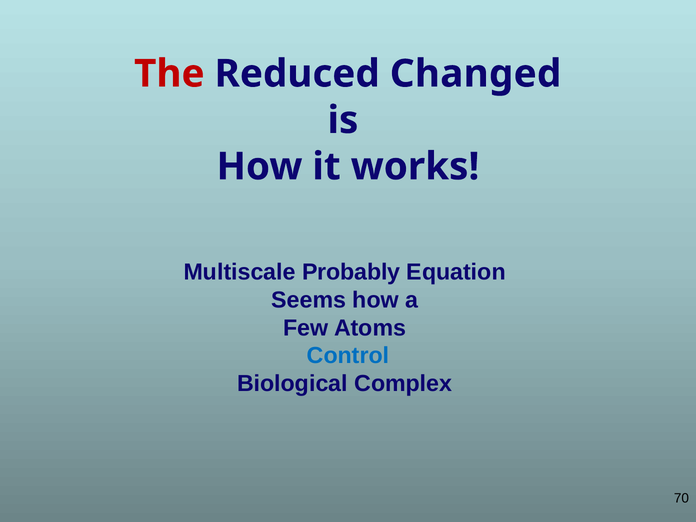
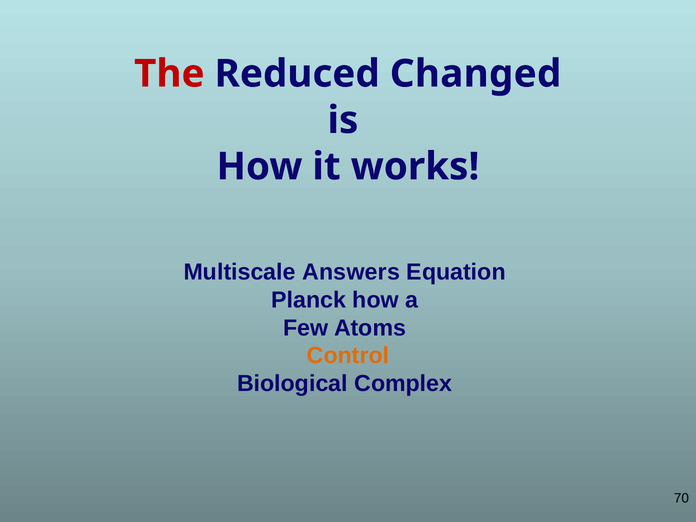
Probably: Probably -> Answers (351, 272)
Seems: Seems -> Planck (309, 300)
Control colour: blue -> orange (348, 356)
